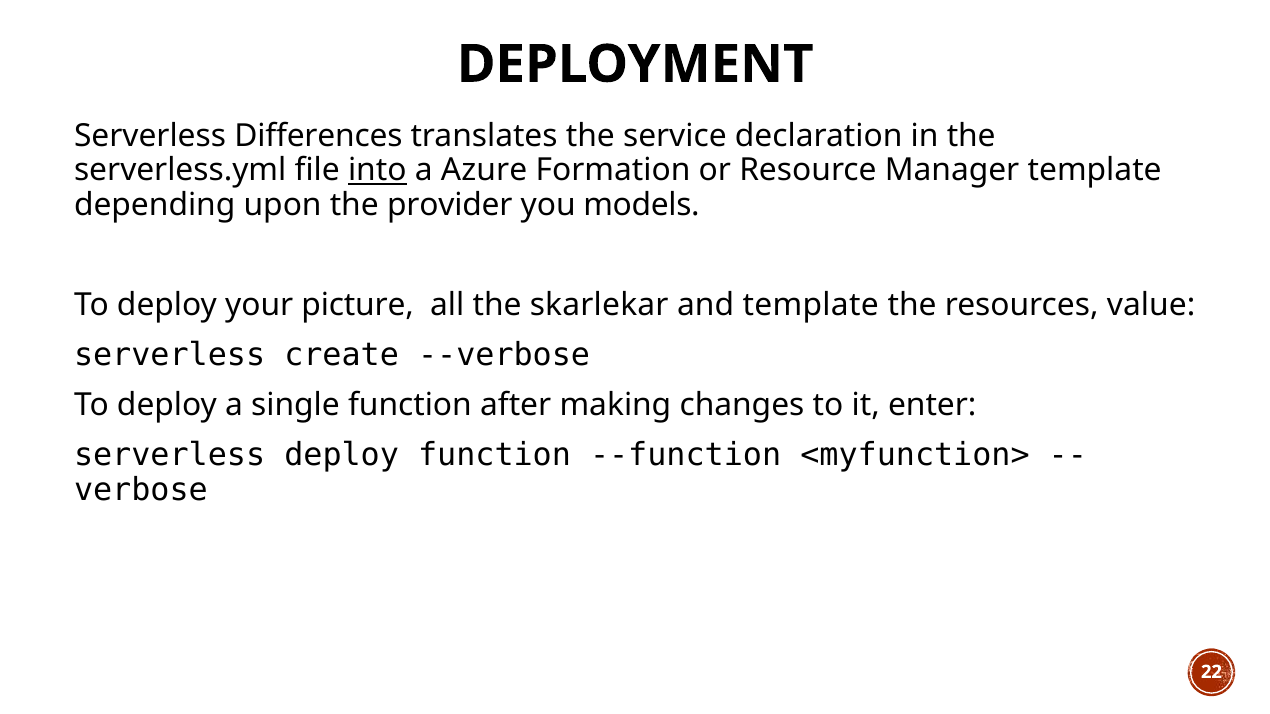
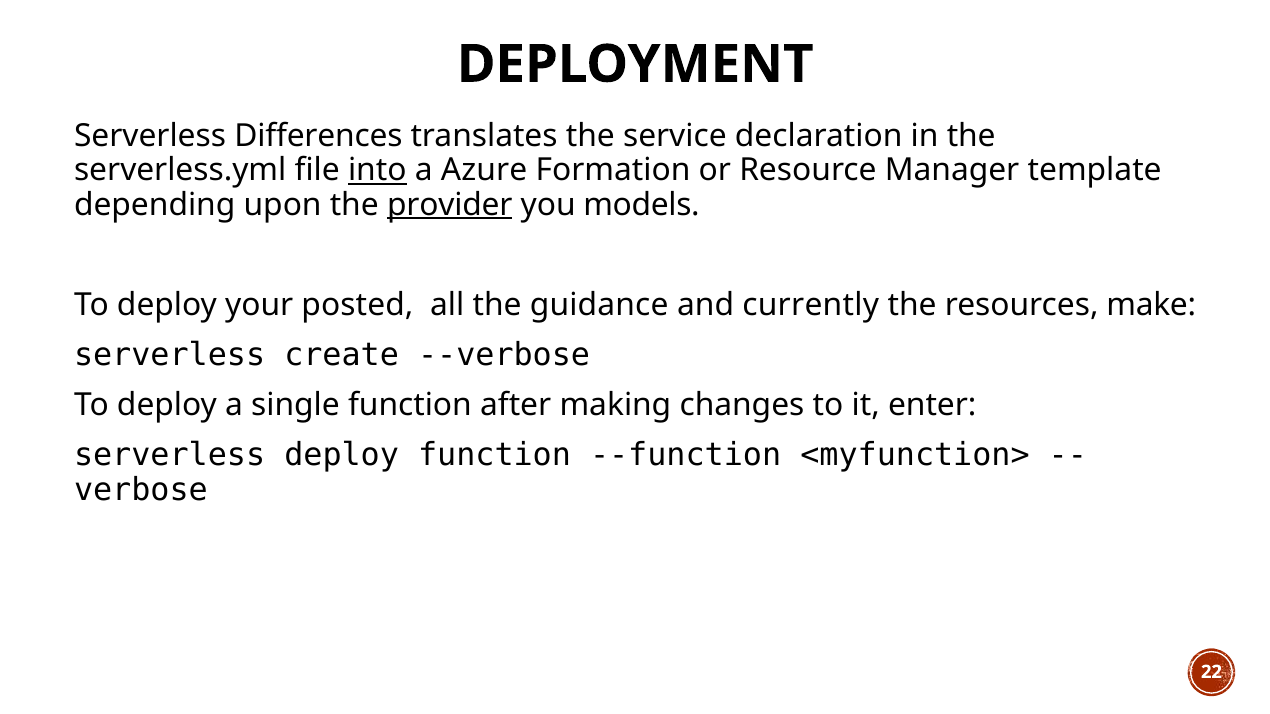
provider underline: none -> present (450, 205)
picture: picture -> posted (357, 305)
skarlekar: skarlekar -> guidance (599, 305)
and template: template -> currently (811, 305)
value: value -> make (1151, 305)
